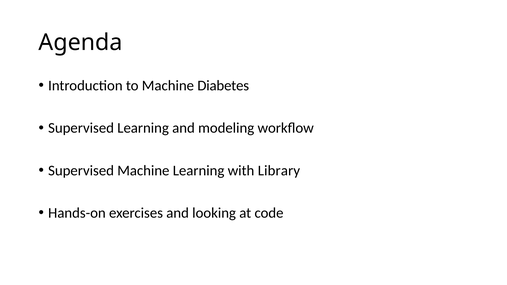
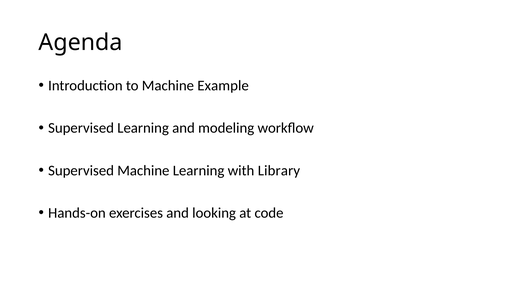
Diabetes: Diabetes -> Example (223, 86)
